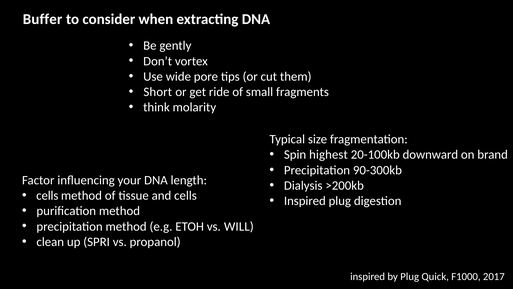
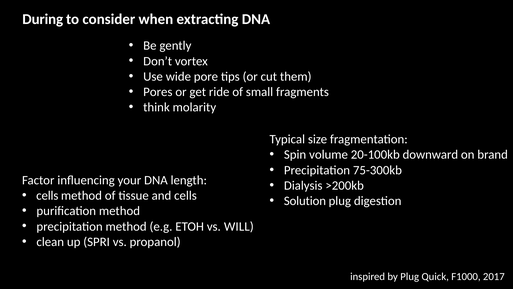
Buffer: Buffer -> During (43, 19)
Short: Short -> Pores (158, 92)
highest: highest -> volume (329, 155)
90-300kb: 90-300kb -> 75-300kb (377, 170)
Inspired: Inspired -> Solution (305, 201)
